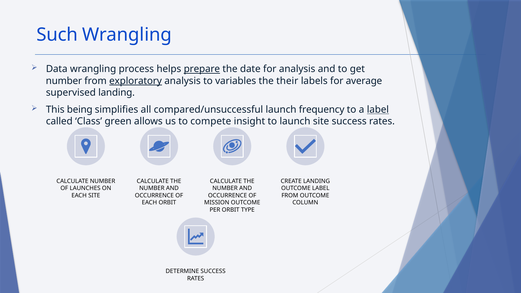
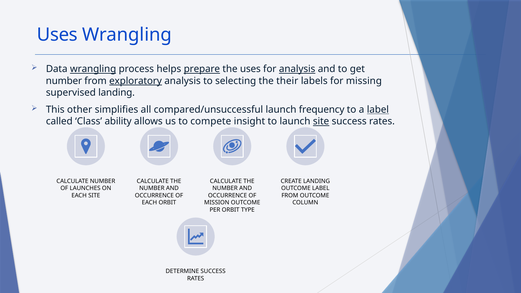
Such: Such -> Uses (57, 35)
wrangling underline: none -> present (93, 69)
the date: date -> uses (250, 69)
analysis underline: none -> present (297, 69)
variables: variables -> selecting (236, 81)
average: average -> missing (364, 81)
being: being -> other (80, 110)
green: green -> ability (118, 121)
site underline: none -> present (321, 121)
